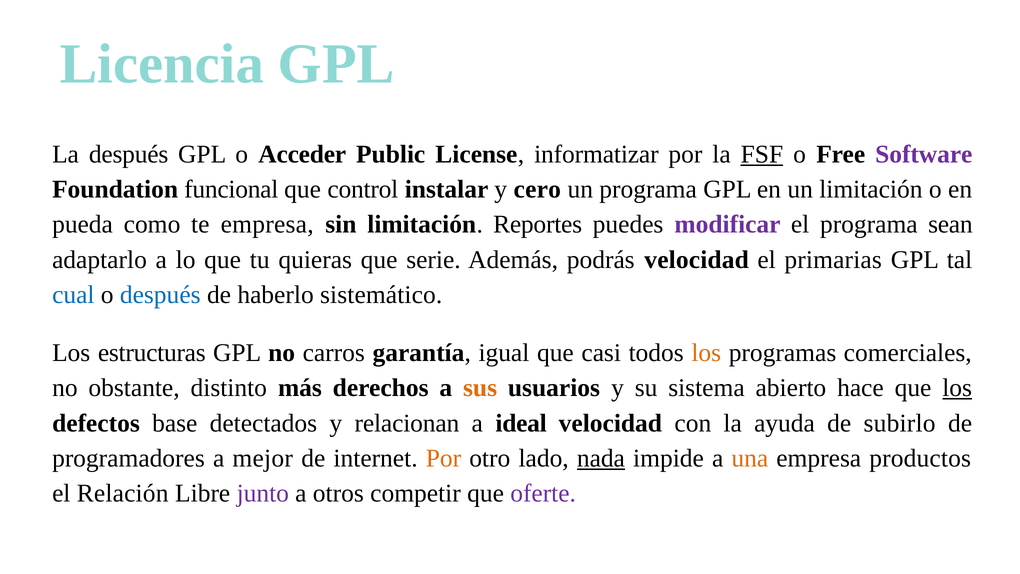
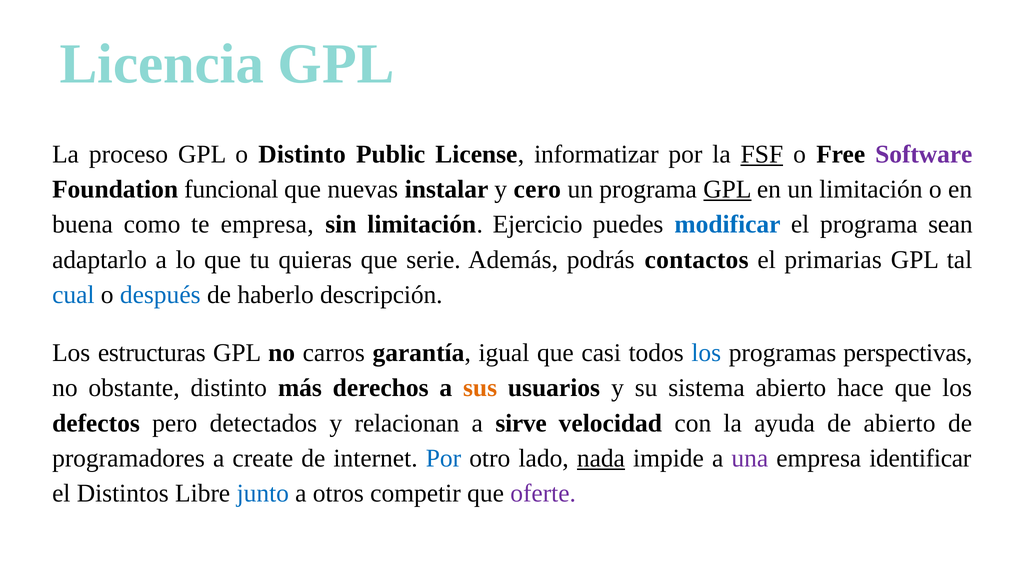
La después: después -> proceso (129, 154)
o Acceder: Acceder -> Distinto (302, 154)
control: control -> nuevas (363, 189)
GPL underline: none -> present (727, 189)
pueda: pueda -> buena (83, 224)
Reportes: Reportes -> Ejercicio (538, 224)
modificar colour: purple -> blue (728, 224)
podrás velocidad: velocidad -> contactos (697, 260)
sistemático: sistemático -> descripción (381, 295)
los colour: orange -> blue (706, 353)
comerciales: comerciales -> perspectivas (908, 353)
los underline: present -> none (957, 388)
base: base -> pero (175, 423)
ideal: ideal -> sirve (521, 423)
de subirlo: subirlo -> abierto (900, 423)
mejor: mejor -> create (263, 458)
Por colour: orange -> blue (444, 458)
una colour: orange -> purple (750, 458)
productos: productos -> identificar (920, 458)
Relación: Relación -> Distintos (123, 493)
junto colour: purple -> blue (263, 493)
